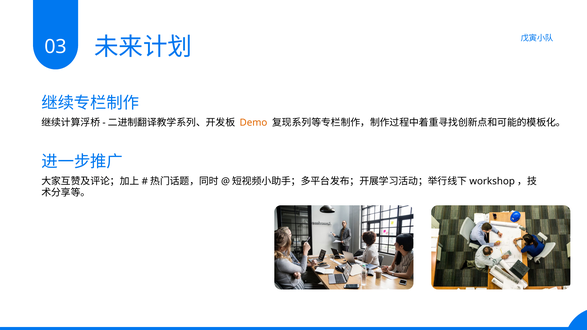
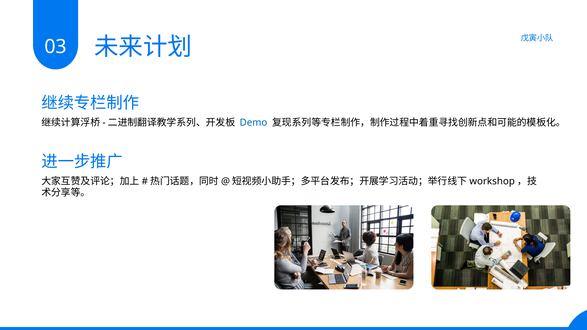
Demo colour: orange -> blue (253, 123)
